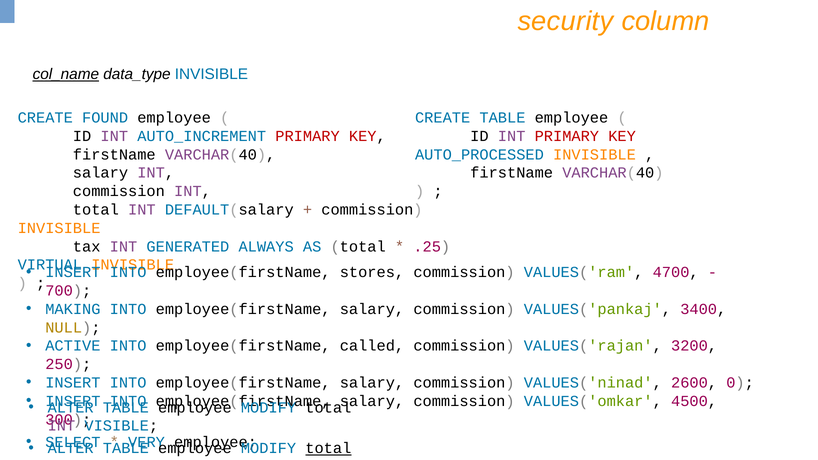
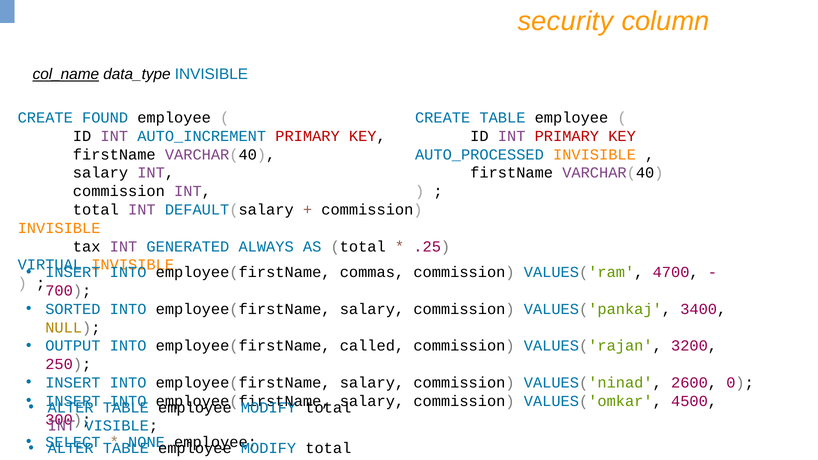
stores: stores -> commas (372, 272)
MAKING: MAKING -> SORTED (73, 309)
ACTIVE: ACTIVE -> OUTPUT (73, 346)
VERY: VERY -> NONE (147, 442)
total underline: present -> none (328, 449)
